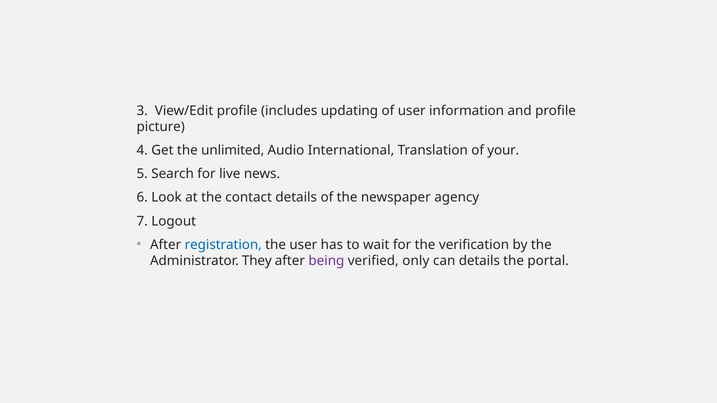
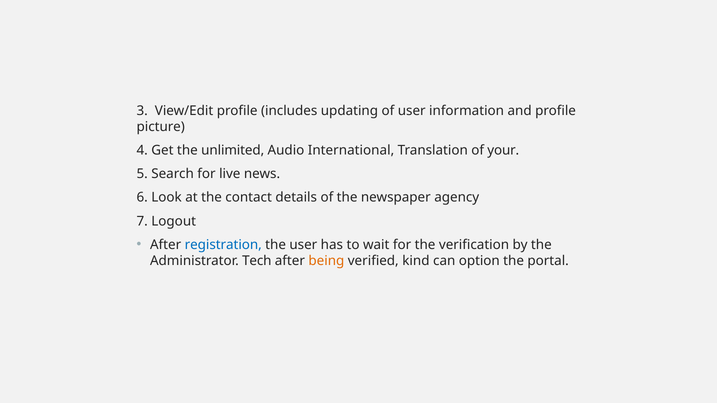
They: They -> Tech (257, 261)
being colour: purple -> orange (326, 261)
only: only -> kind (416, 261)
can details: details -> option (479, 261)
